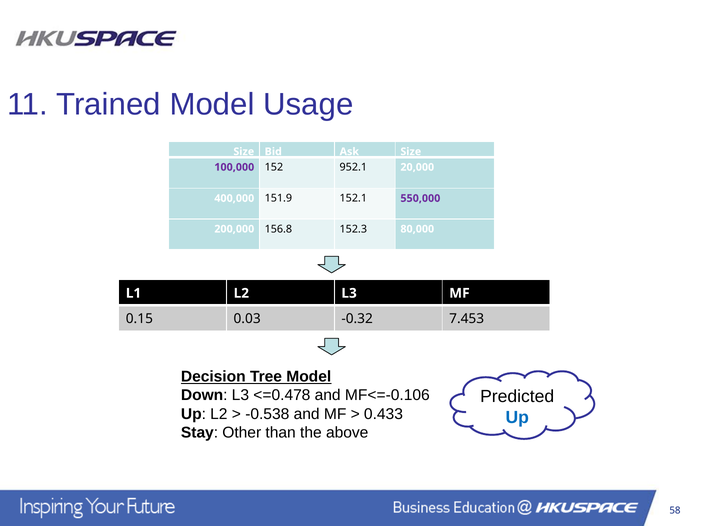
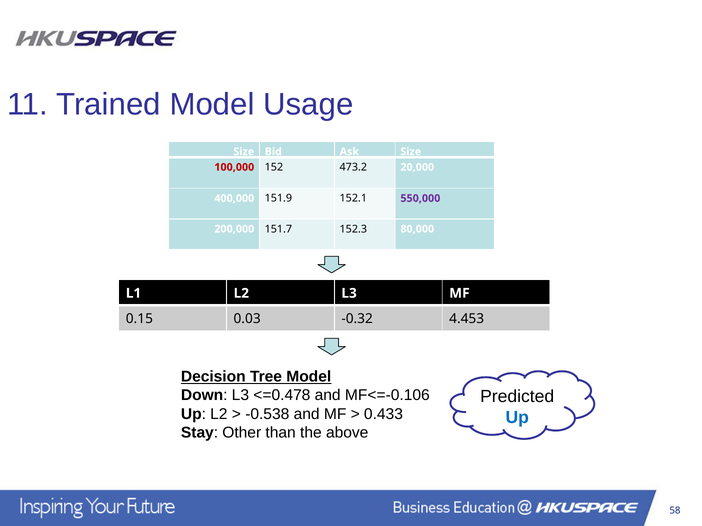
100,000 colour: purple -> red (234, 167)
952.1: 952.1 -> 473.2 (353, 167)
156.8: 156.8 -> 151.7 (278, 229)
7.453: 7.453 -> 4.453 (467, 319)
